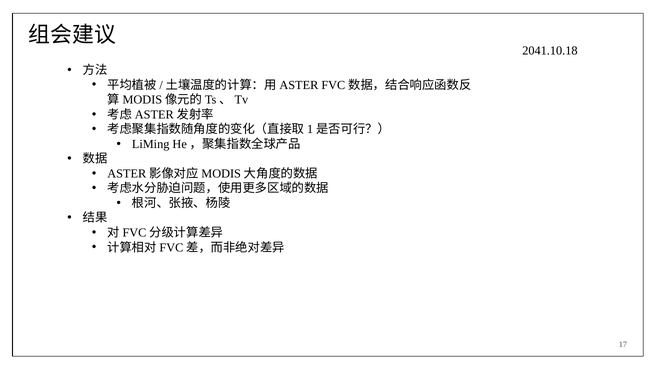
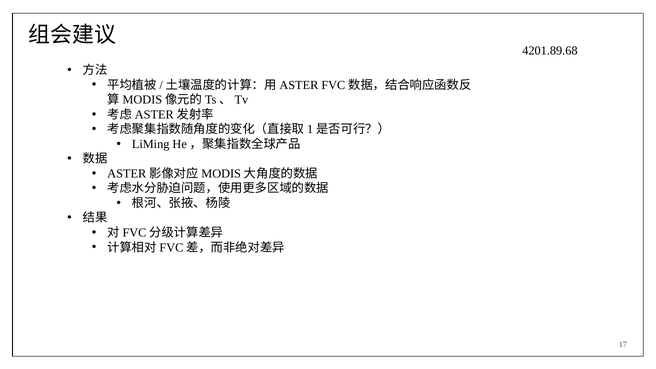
2041.10.18: 2041.10.18 -> 4201.89.68 (550, 50)
